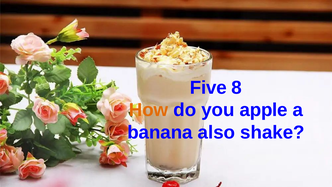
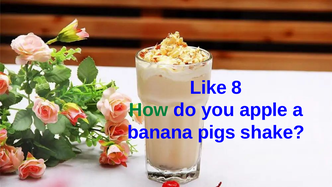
Five: Five -> Like (208, 87)
How colour: orange -> green (149, 110)
also: also -> pigs (217, 132)
